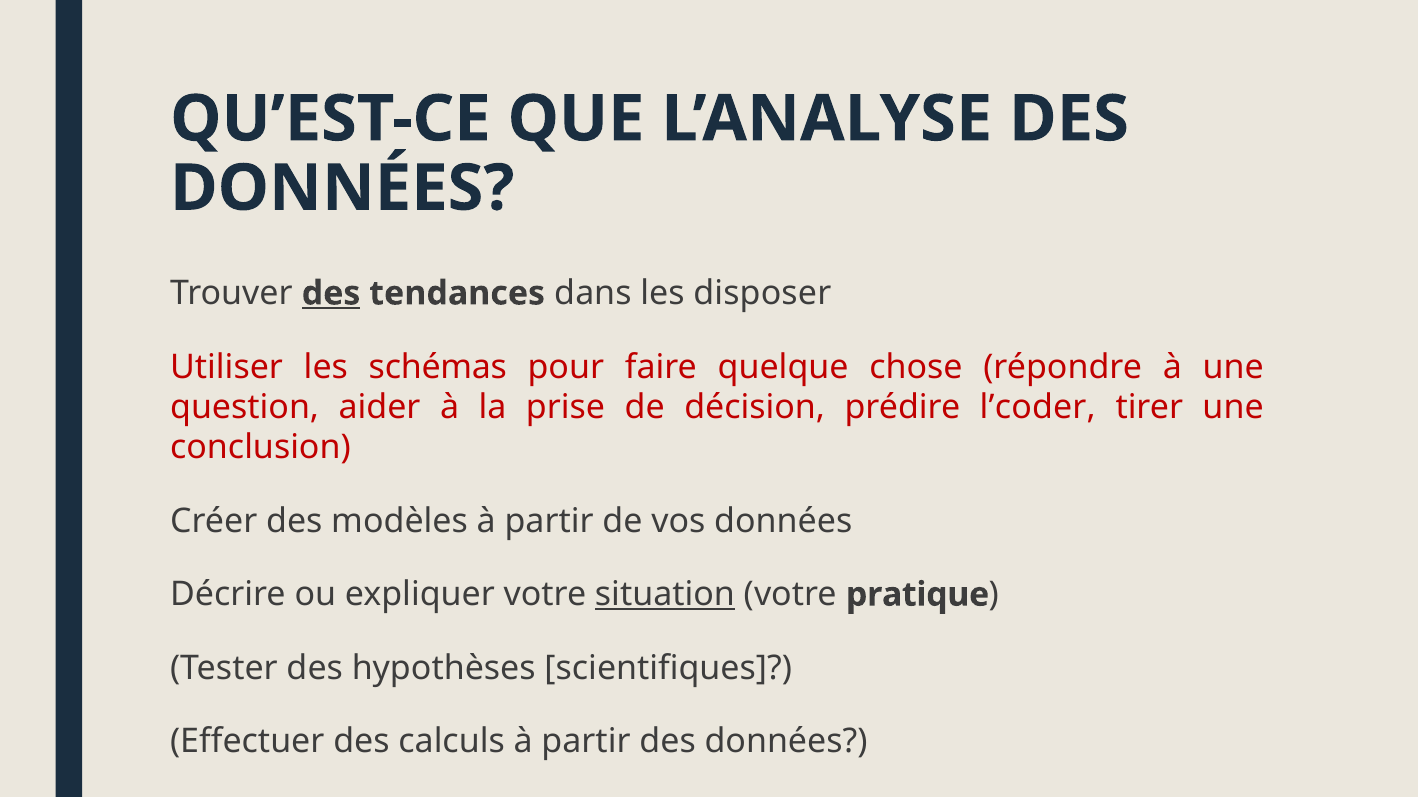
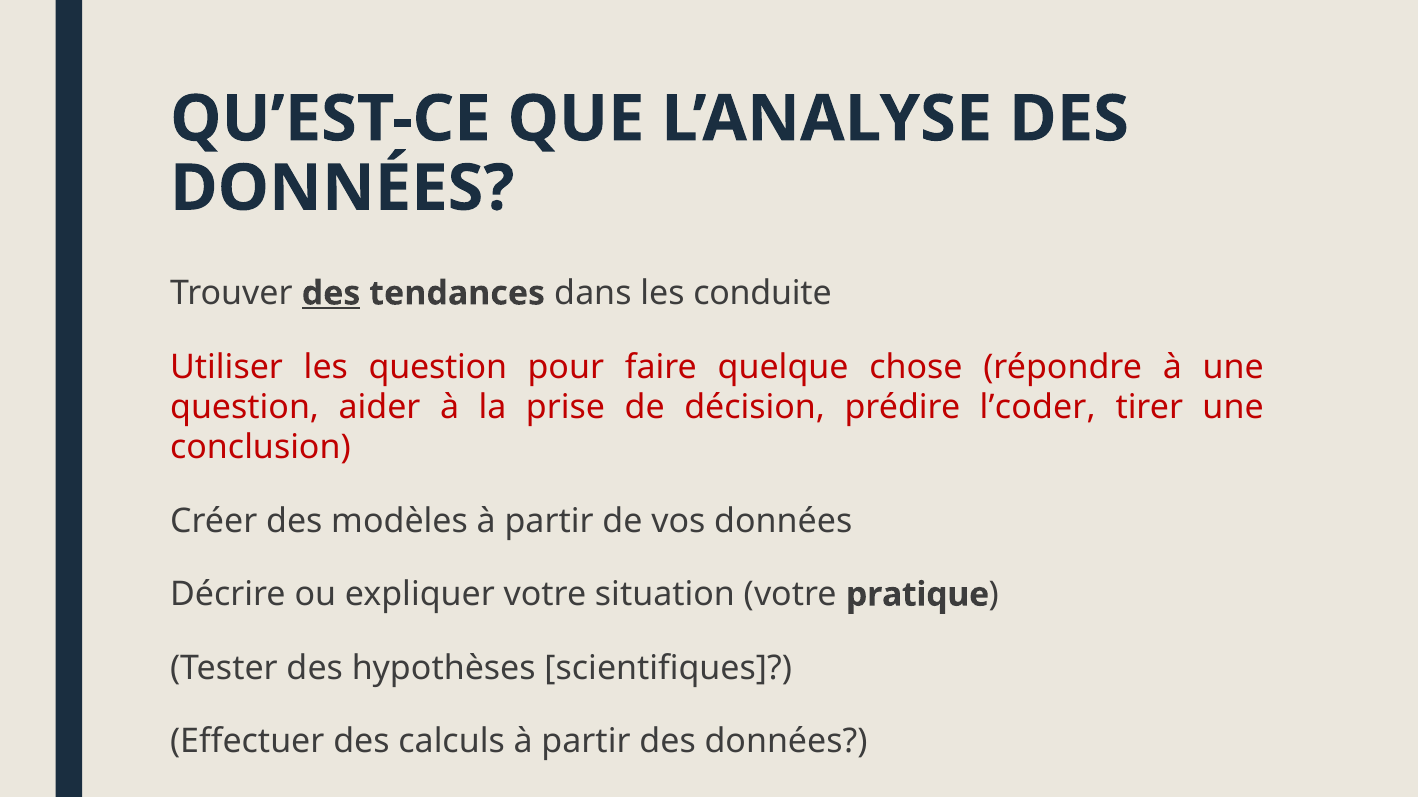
disposer: disposer -> conduite (762, 294)
les schémas: schémas -> question (438, 367)
situation underline: present -> none (665, 595)
